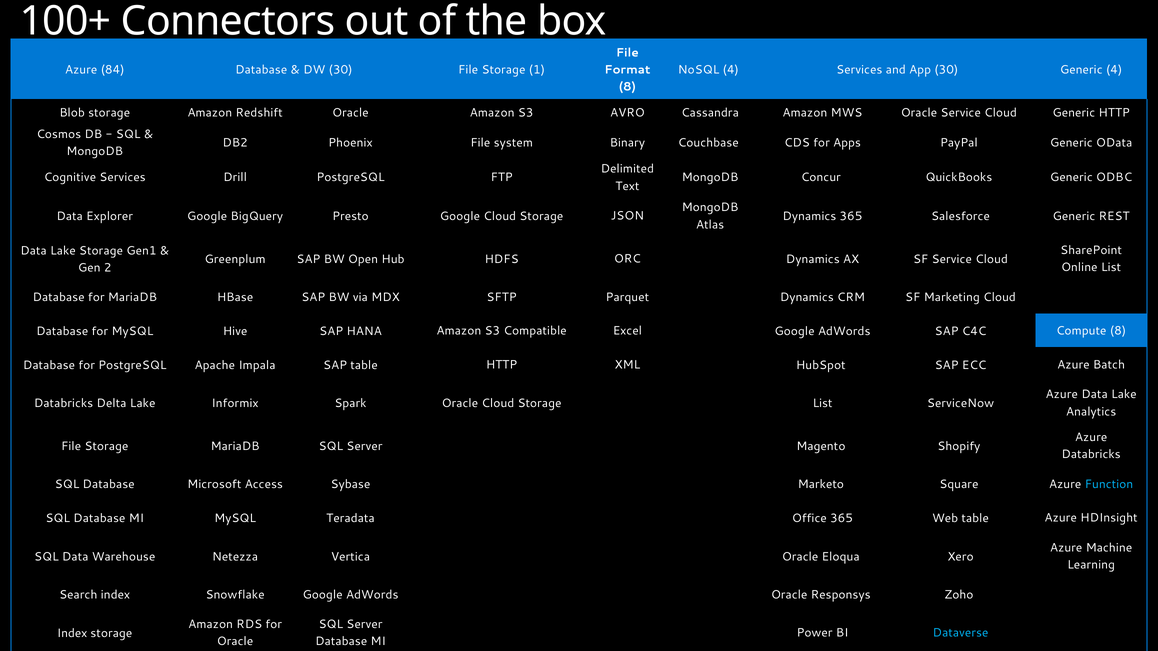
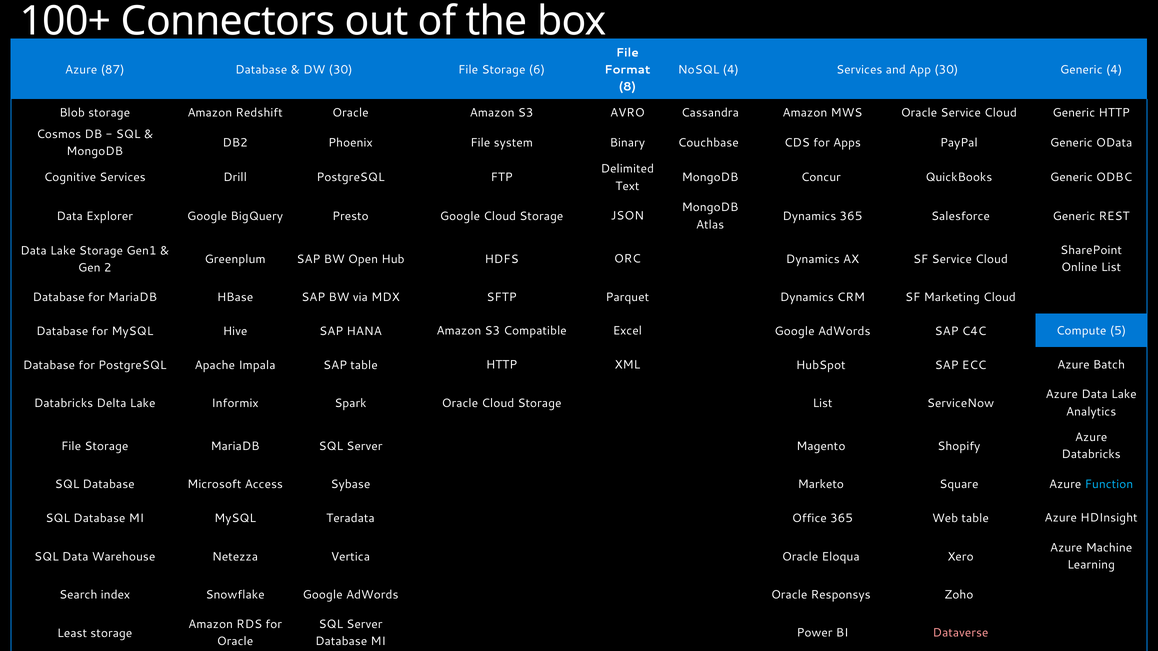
84: 84 -> 87 (113, 70)
1: 1 -> 6 (537, 70)
Compute 8: 8 -> 5 (1118, 331)
Dataverse colour: light blue -> pink (961, 633)
Index: Index -> Least (72, 634)
